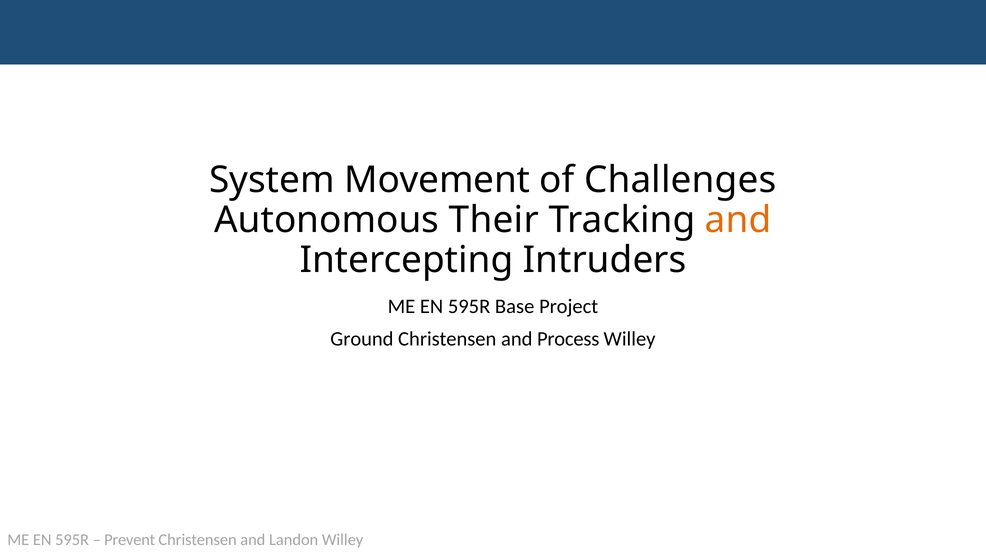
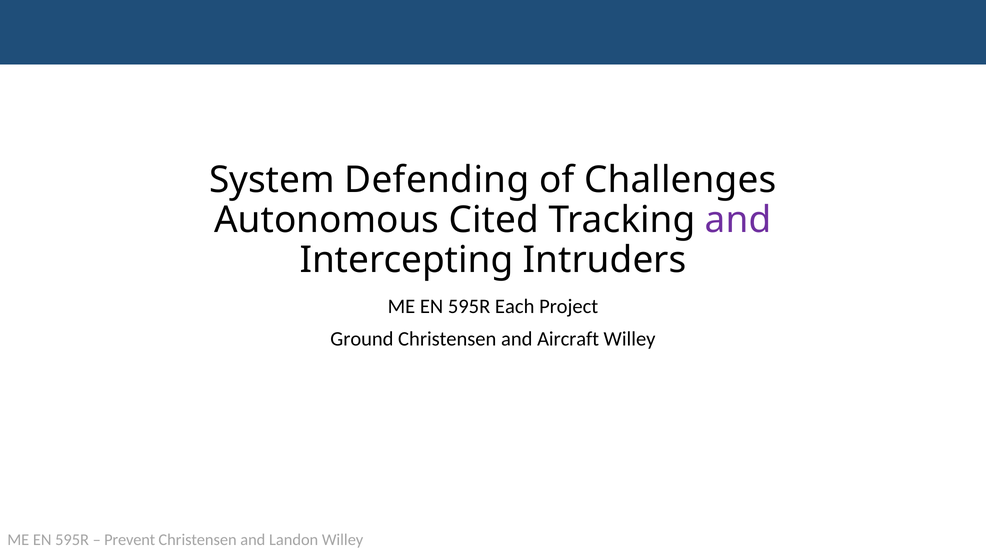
Movement: Movement -> Defending (437, 180)
Their: Their -> Cited (494, 220)
and colour: orange -> purple (738, 220)
Base: Base -> Each (515, 306)
Process: Process -> Aircraft (568, 339)
